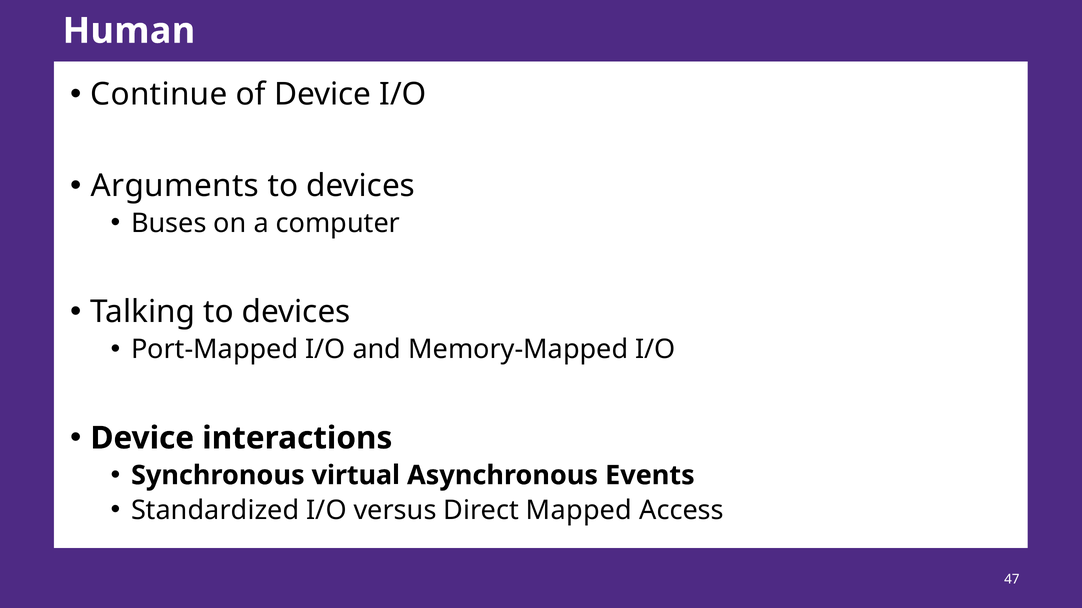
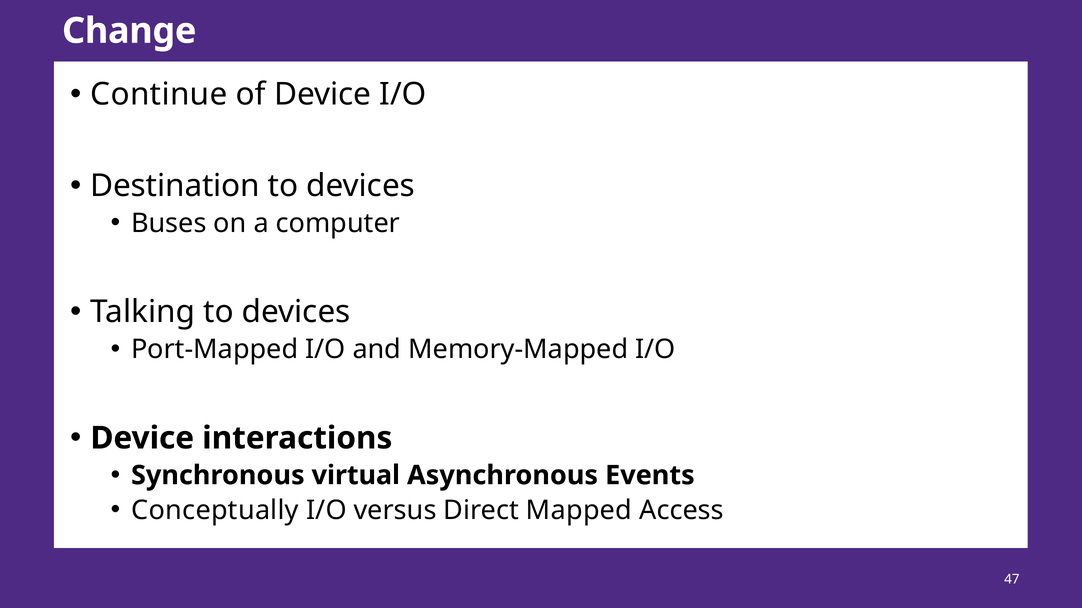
Human: Human -> Change (129, 31)
Arguments: Arguments -> Destination (175, 186)
Standardized: Standardized -> Conceptually (215, 511)
